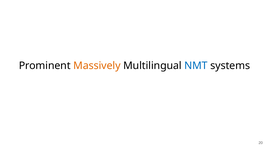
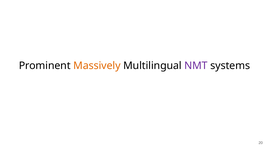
NMT colour: blue -> purple (196, 66)
